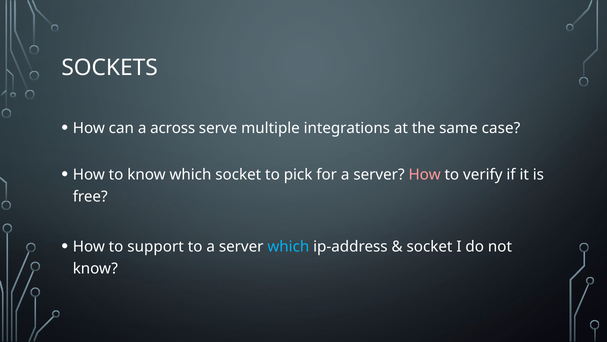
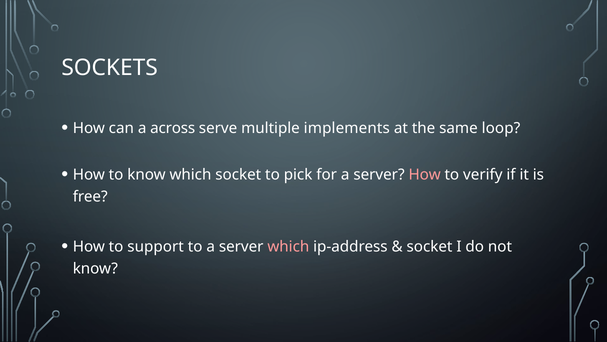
integrations: integrations -> implements (347, 128)
case: case -> loop (501, 128)
which colour: light blue -> pink (288, 246)
